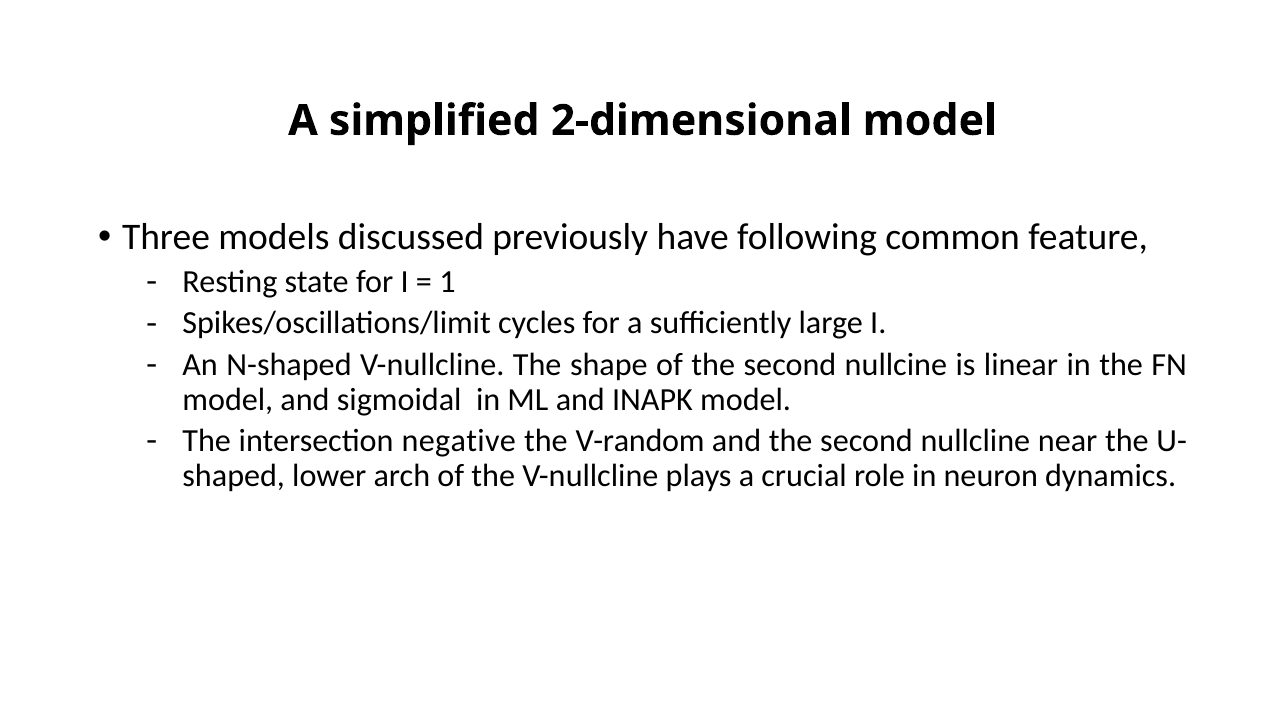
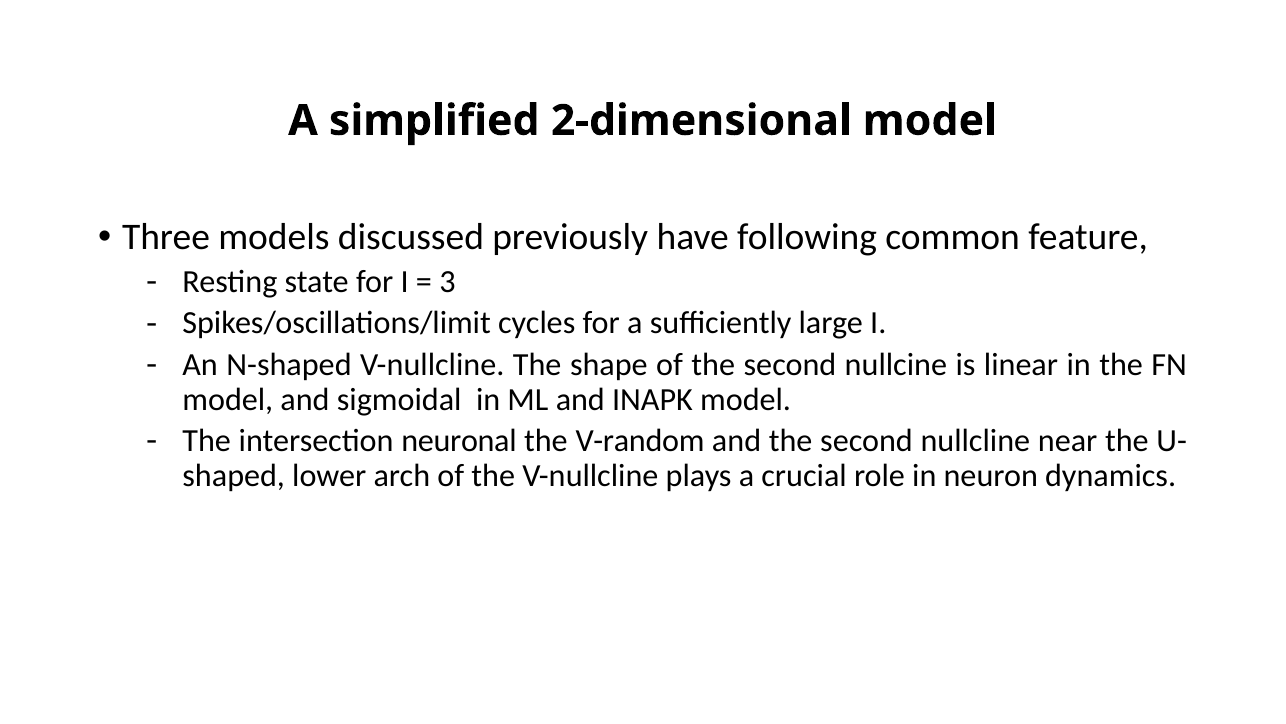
1: 1 -> 3 (447, 282)
negative: negative -> neuronal (459, 441)
